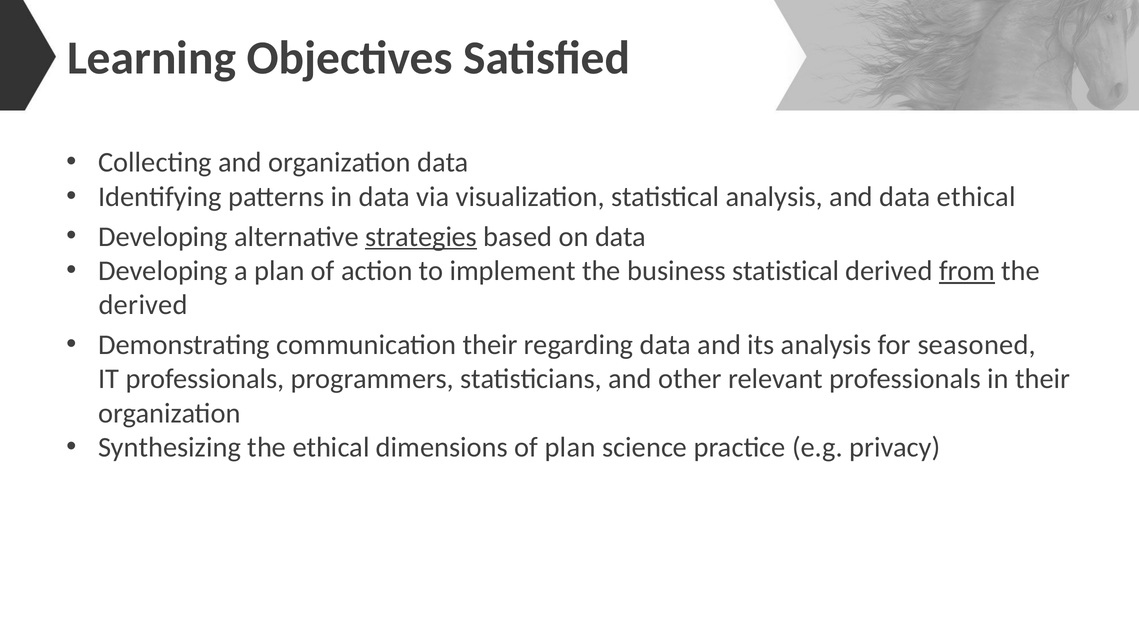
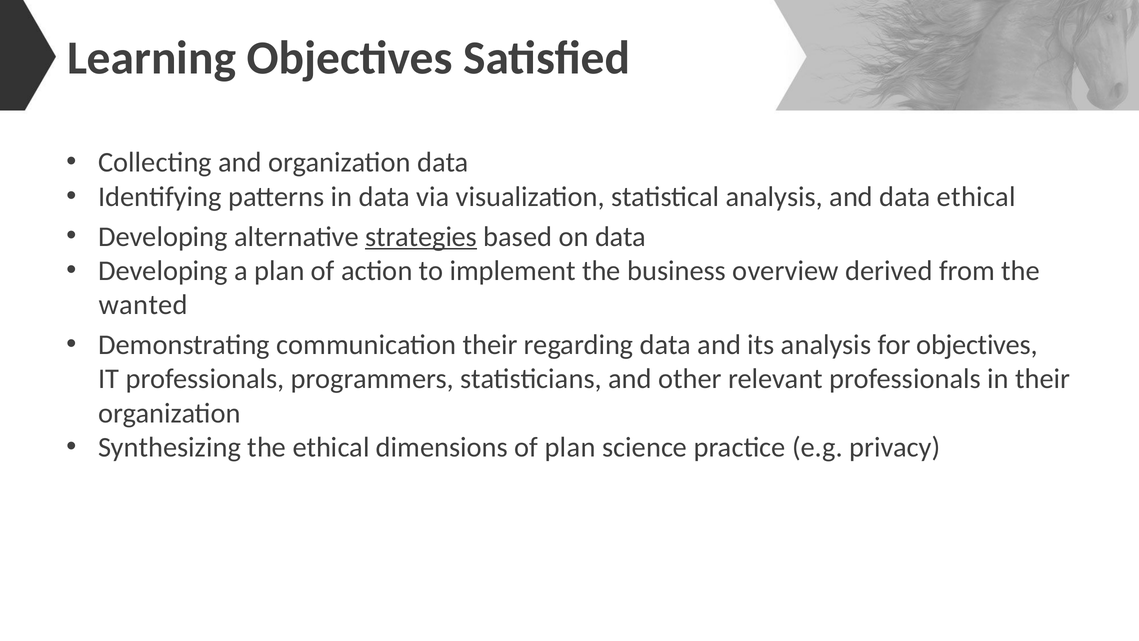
business statistical: statistical -> overview (786, 271)
from underline: present -> none (967, 271)
derived: derived -> wanted (143, 305)
for seasoned: seasoned -> objectives (977, 345)
